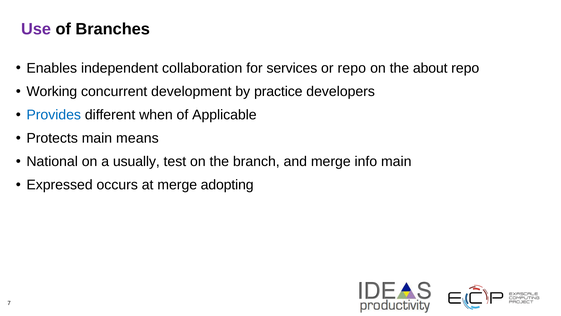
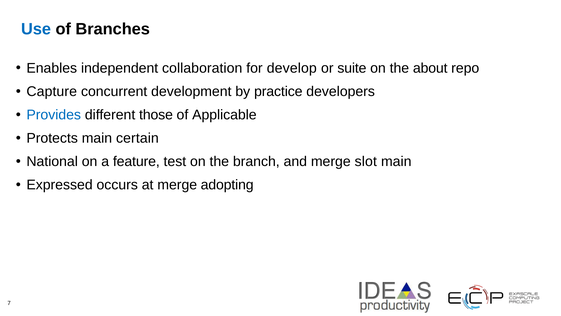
Use colour: purple -> blue (36, 29)
services: services -> develop (292, 68)
or repo: repo -> suite (352, 68)
Working: Working -> Capture (52, 92)
when: when -> those (156, 115)
means: means -> certain (137, 138)
usually: usually -> feature (136, 161)
info: info -> slot (366, 161)
